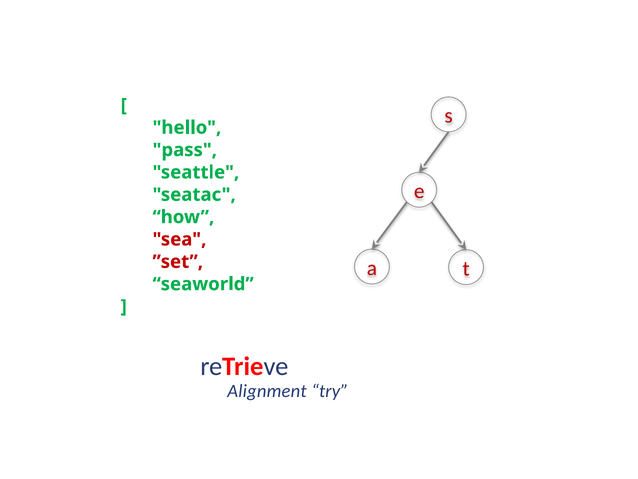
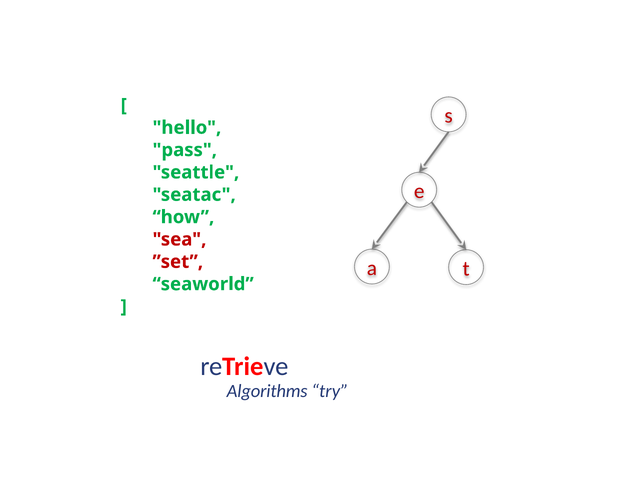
Alignment: Alignment -> Algorithms (267, 391)
